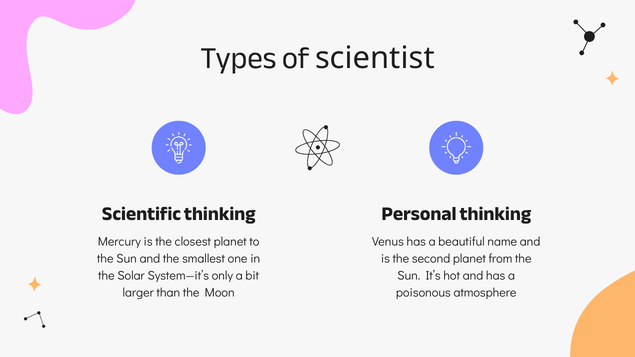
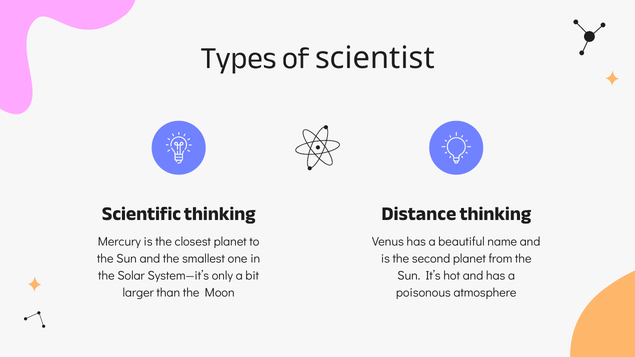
Personal: Personal -> Distance (419, 214)
